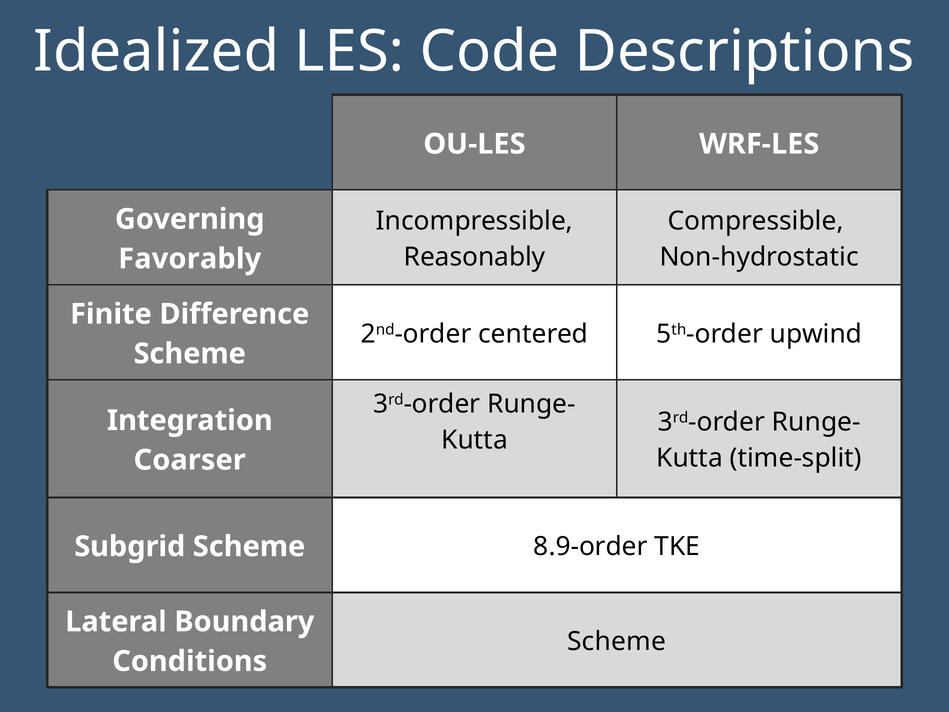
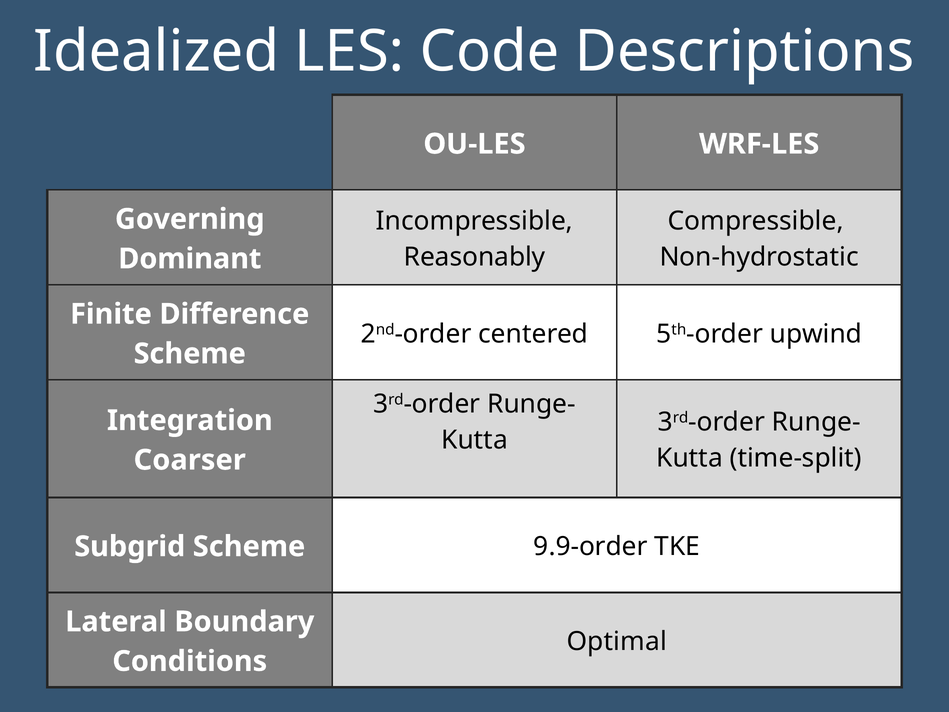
Favorably: Favorably -> Dominant (190, 259)
8.9-order: 8.9-order -> 9.9-order (591, 546)
Scheme: Scheme -> Optimal (617, 641)
